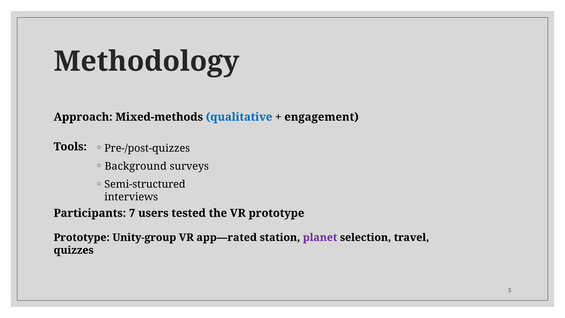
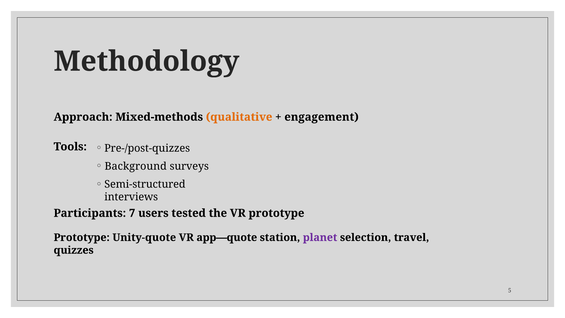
qualitative colour: blue -> orange (239, 117)
Unity-group: Unity-group -> Unity-quote (144, 237)
app—rated: app—rated -> app—quote (227, 237)
